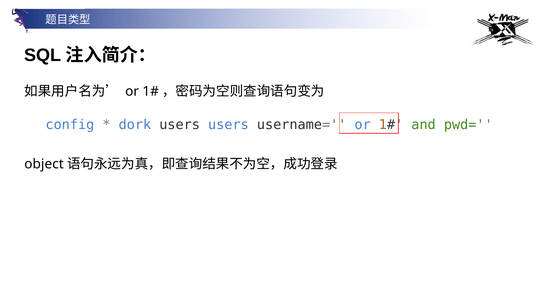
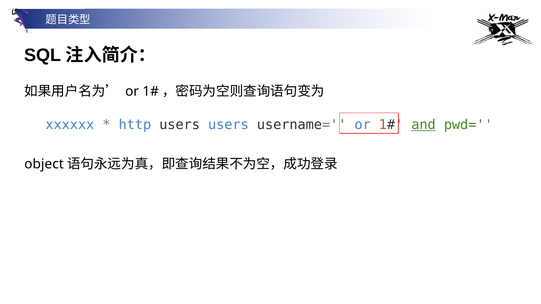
config: config -> xxxxxx (70, 125)
dork: dork -> http (135, 125)
and underline: none -> present (423, 125)
